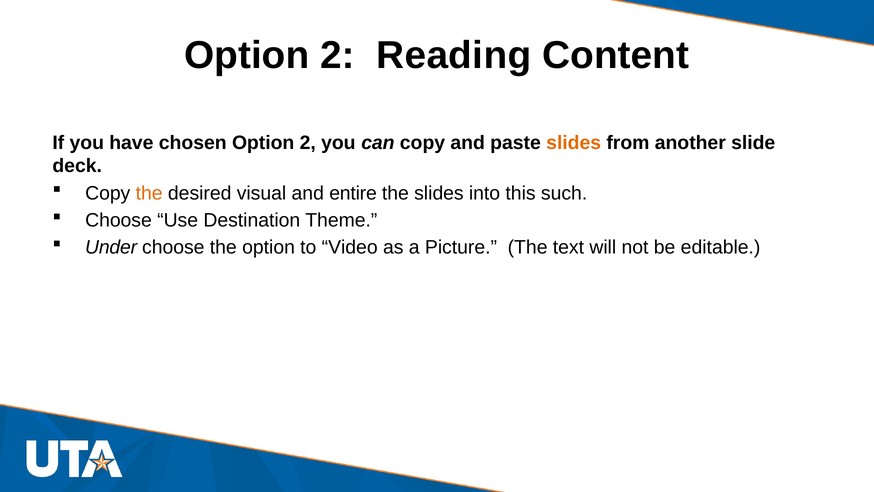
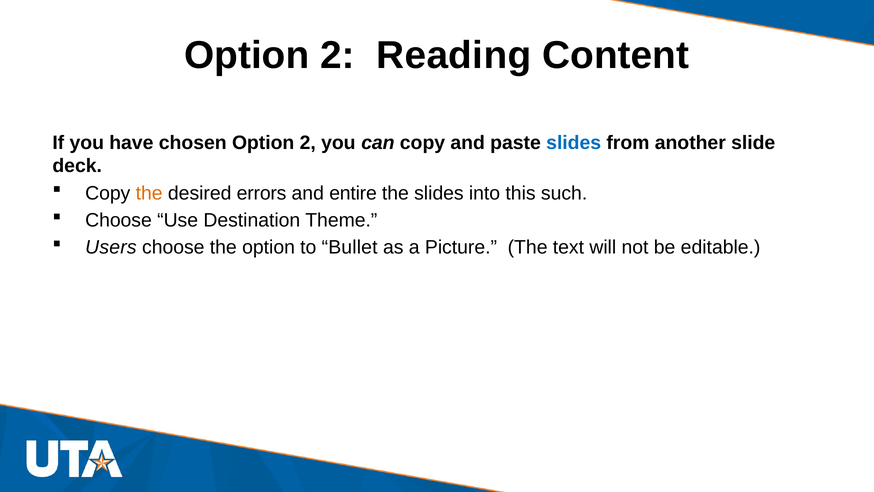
slides colour: orange -> blue (574, 143)
visual: visual -> errors (262, 193)
Under: Under -> Users (111, 247)
Video: Video -> Bullet (350, 247)
